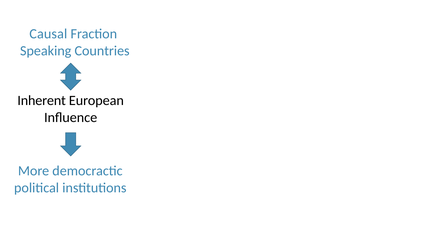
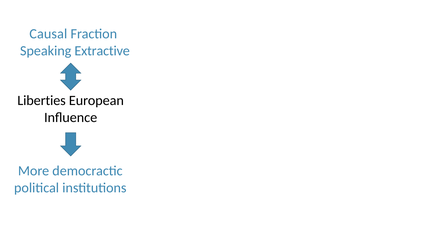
Countries: Countries -> Extractive (102, 51)
Inherent: Inherent -> Liberties (42, 101)
